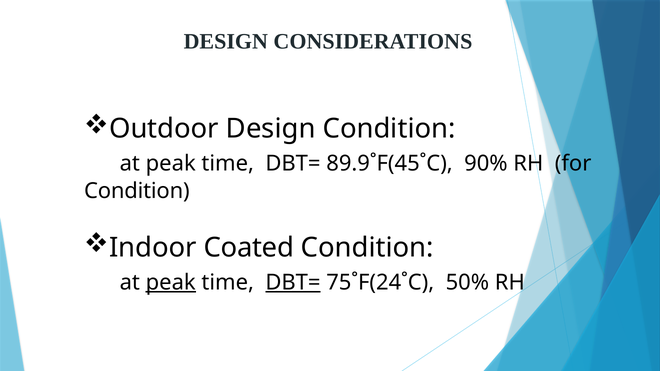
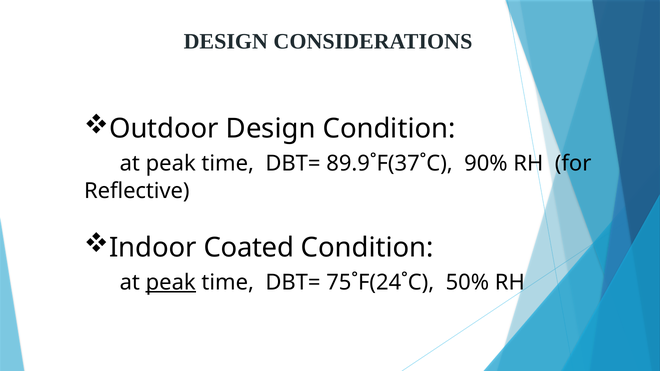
89.9˚F(45˚C: 89.9˚F(45˚C -> 89.9˚F(37˚C (390, 164)
Condition: Condition -> Reflective (137, 191)
DBT= underline: present -> none (293, 283)
